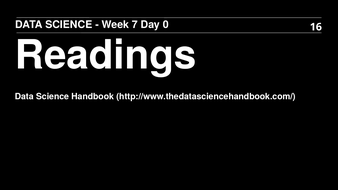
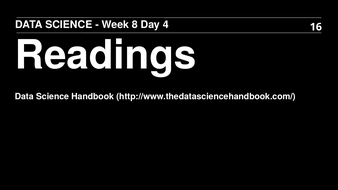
7: 7 -> 8 (135, 25)
0: 0 -> 4 (166, 25)
